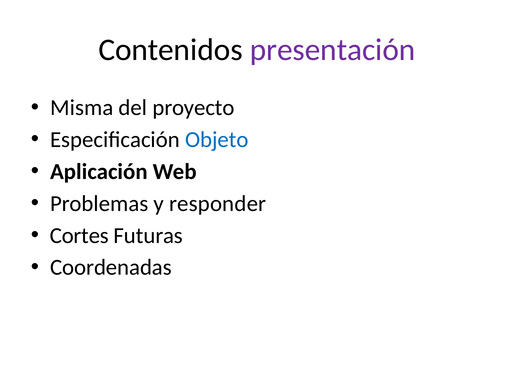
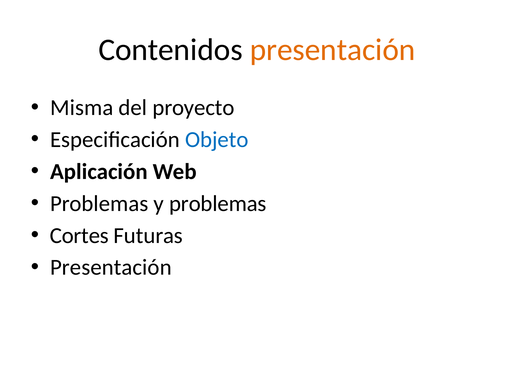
presentación colour: purple -> orange (333, 50)
y responder: responder -> problemas (218, 204)
Coordenadas: Coordenadas -> Presentación (111, 268)
